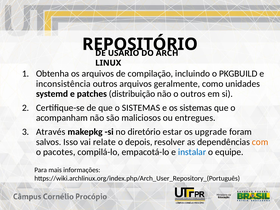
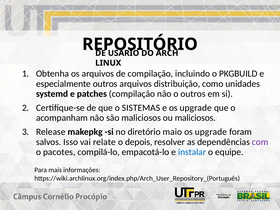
inconsistência: inconsistência -> especialmente (63, 84)
geralmente: geralmente -> distribuição (177, 84)
patches distribuição: distribuição -> compilação (132, 94)
e os sistemas: sistemas -> upgrade (196, 108)
ou entregues: entregues -> maliciosos (195, 118)
Através: Através -> Release (51, 132)
estar: estar -> maio (172, 132)
com colour: orange -> purple (260, 142)
